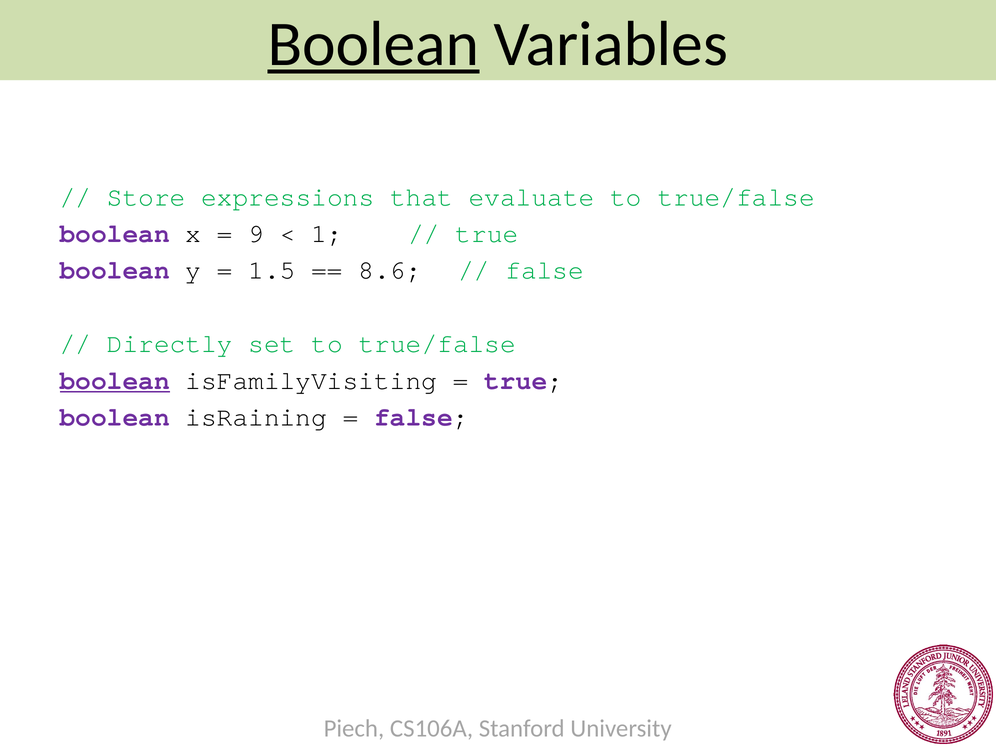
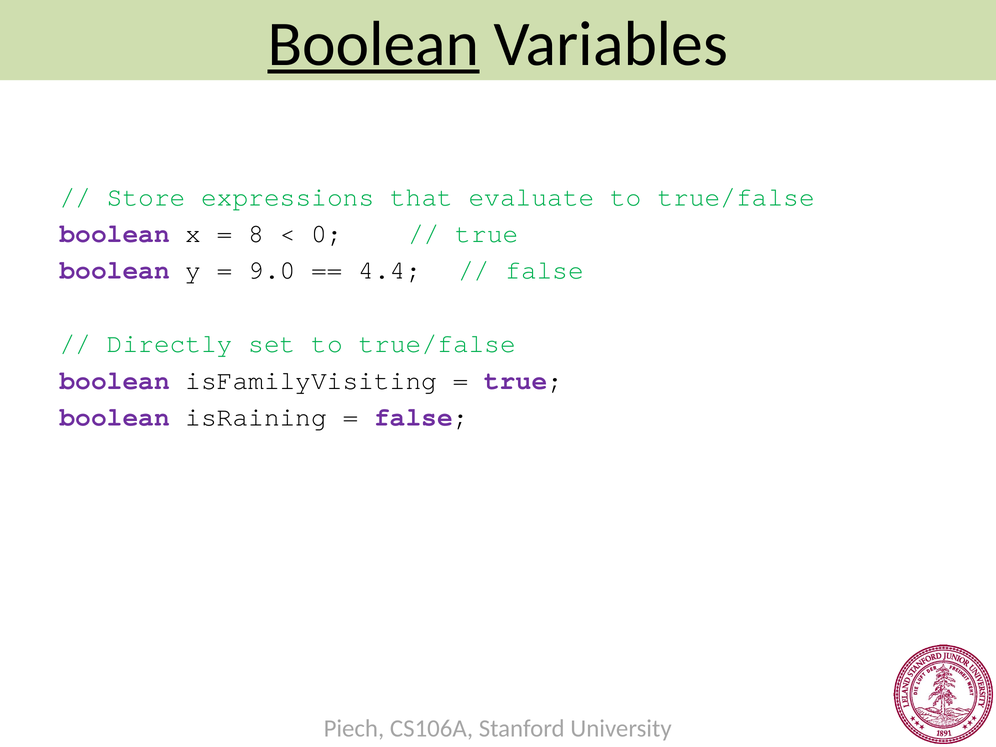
9: 9 -> 8 (256, 234)
1: 1 -> 0 (327, 234)
1.5: 1.5 -> 9.0 (272, 270)
8.6: 8.6 -> 4.4 (390, 270)
boolean underline: present -> none (115, 381)
